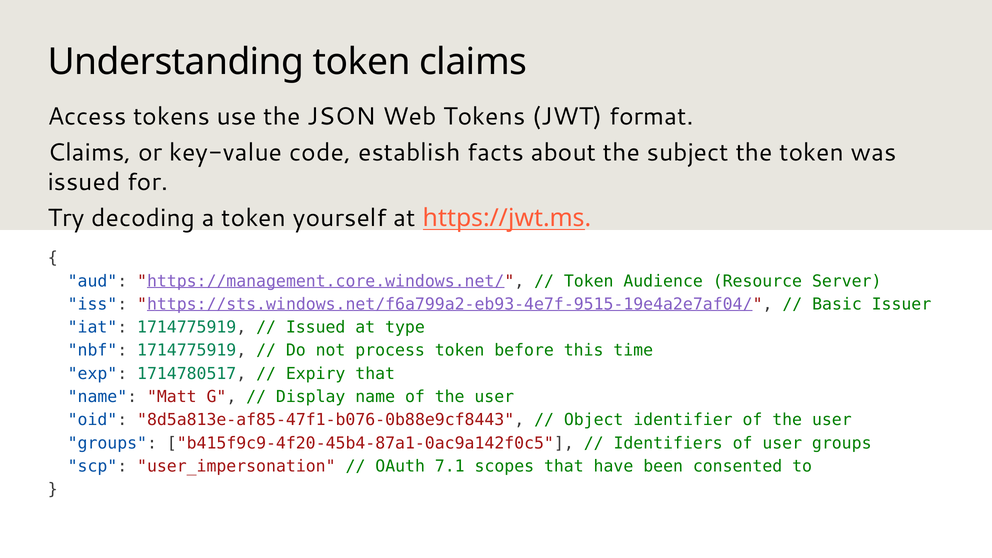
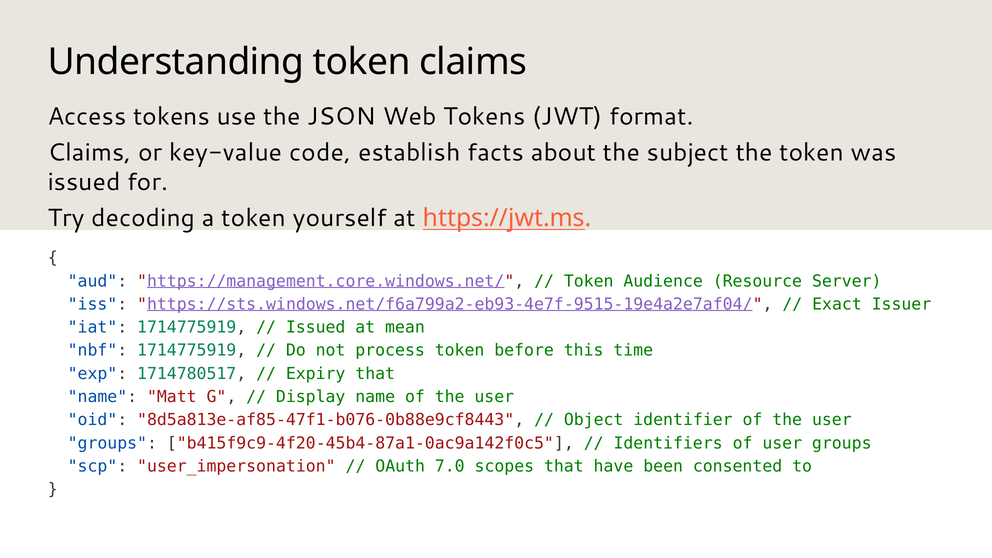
Basic: Basic -> Exact (837, 304)
type: type -> mean (405, 327)
7.1: 7.1 -> 7.0 (450, 466)
